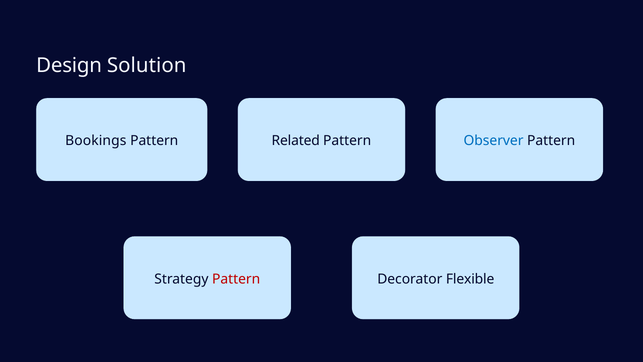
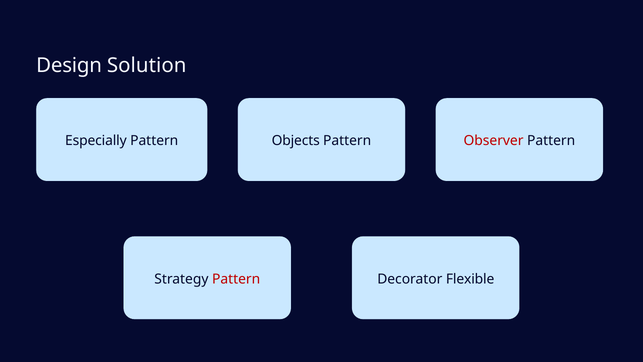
Bookings: Bookings -> Especially (96, 141)
Related: Related -> Objects (296, 141)
Observer colour: blue -> red (494, 141)
